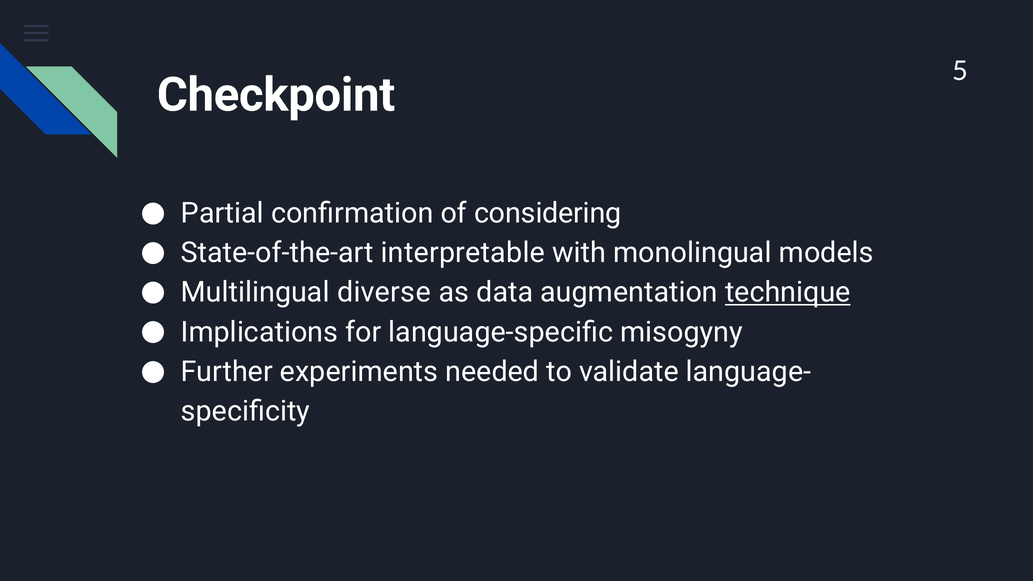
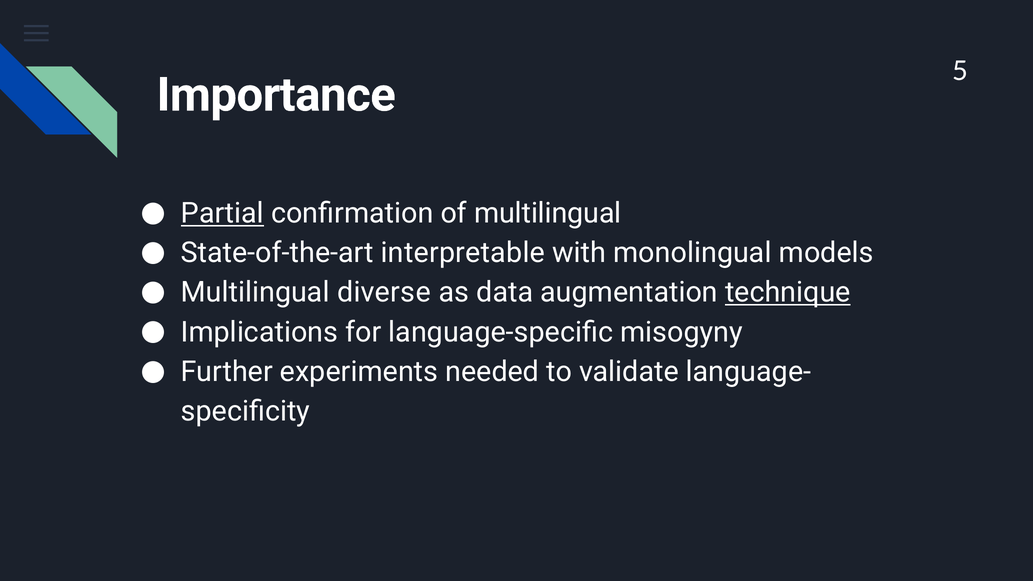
Checkpoint: Checkpoint -> Importance (276, 95)
Partial underline: none -> present (222, 213)
of considering: considering -> multilingual (548, 213)
